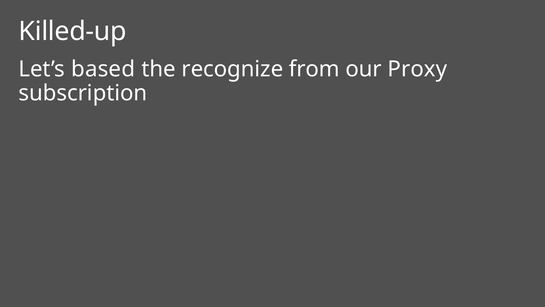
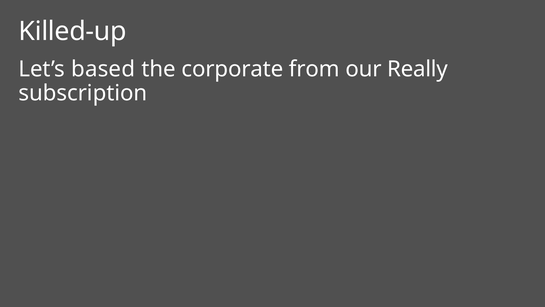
recognize: recognize -> corporate (232, 69)
Proxy: Proxy -> Really (417, 69)
